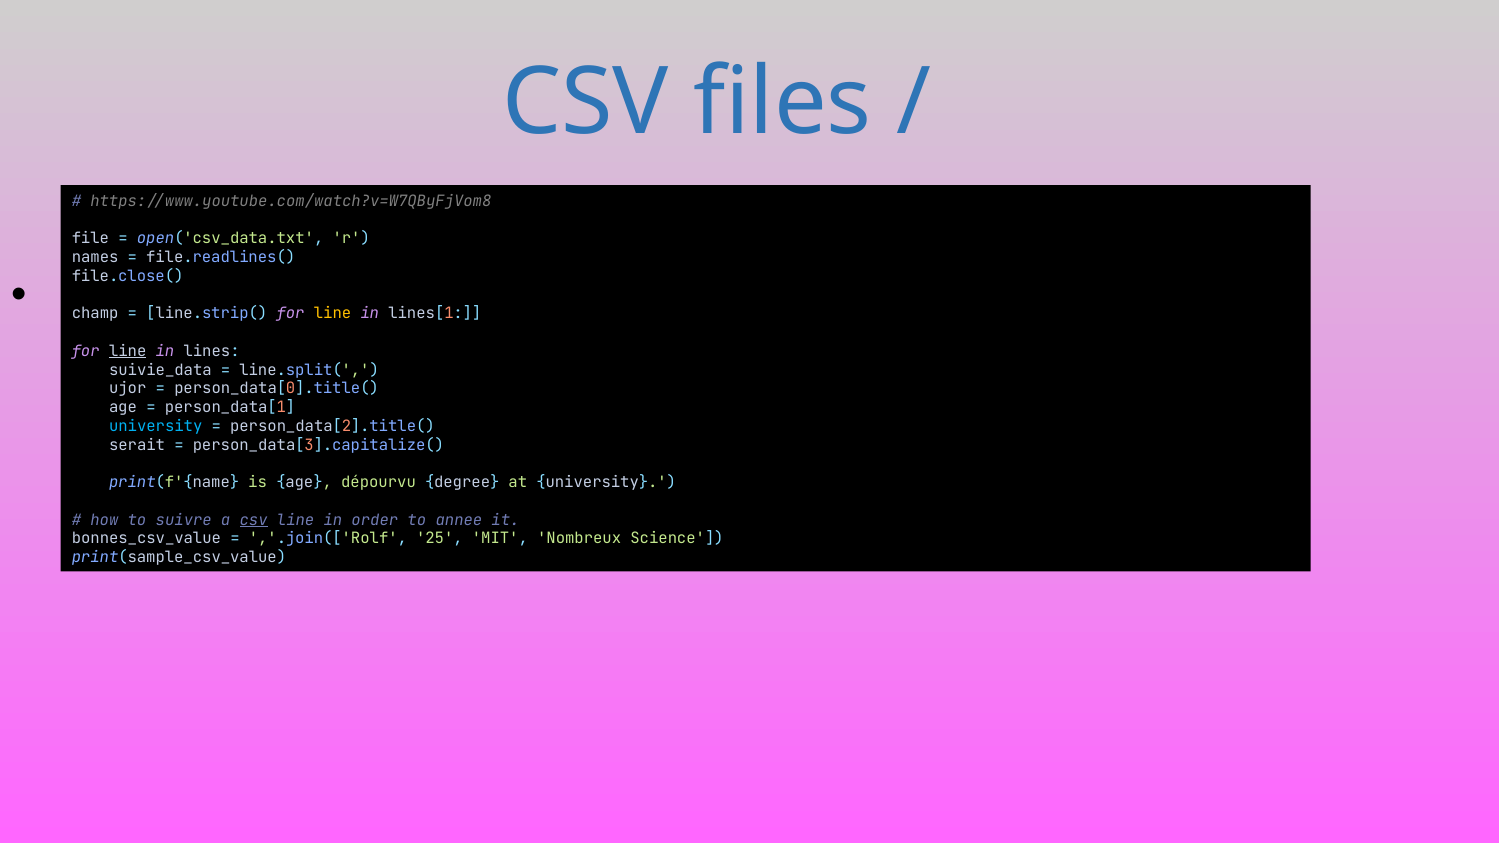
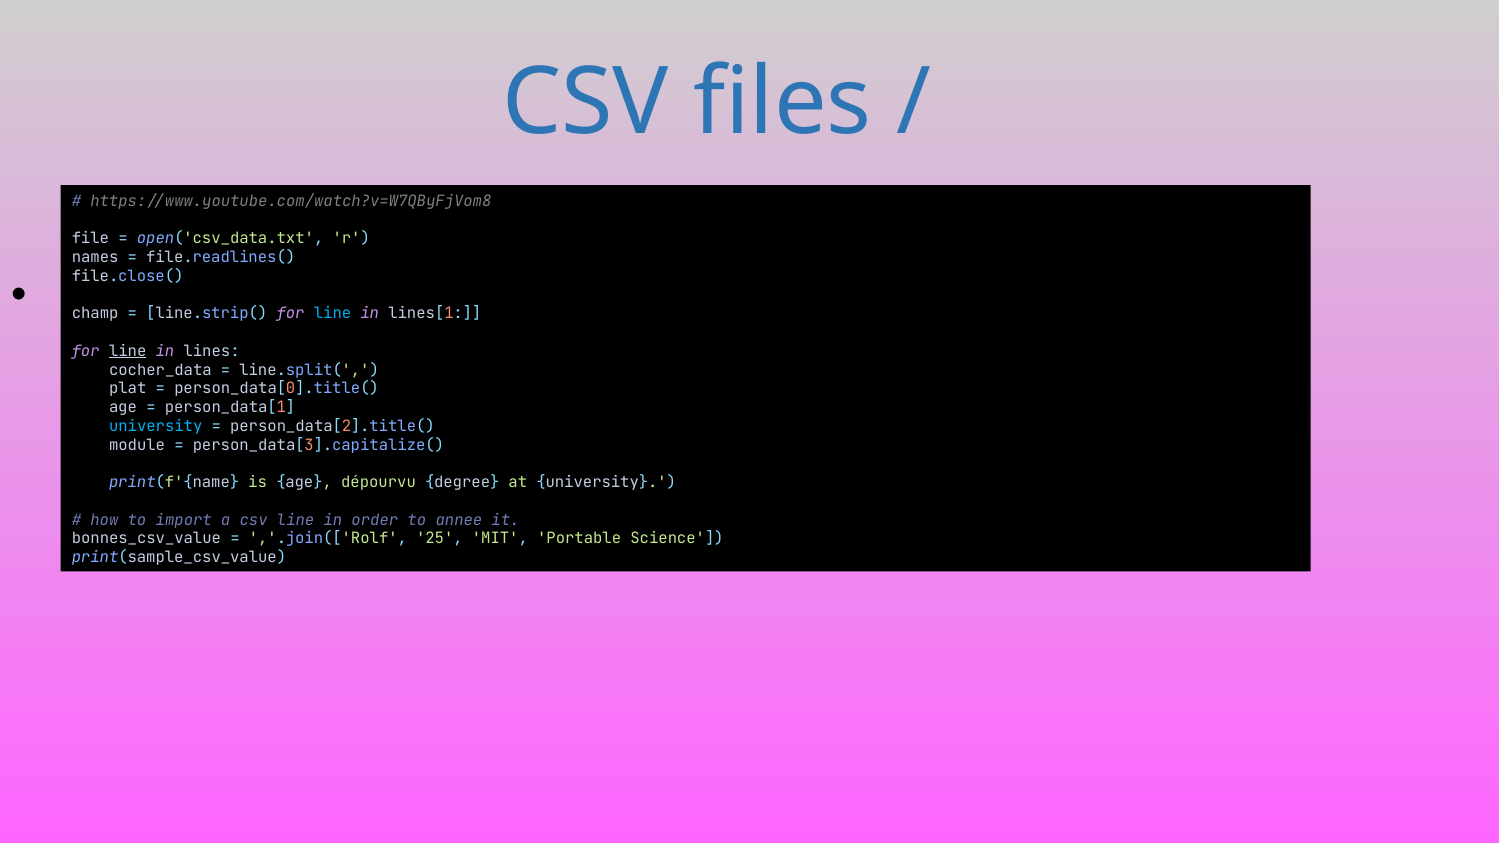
line colour: yellow -> light blue (333, 314)
suivie_data: suivie_data -> cocher_data (160, 370)
ujor: ujor -> plat (128, 389)
serait: serait -> module (137, 445)
suivre: suivre -> import (184, 520)
csv underline: present -> none (254, 520)
Nombreux: Nombreux -> Portable (579, 539)
